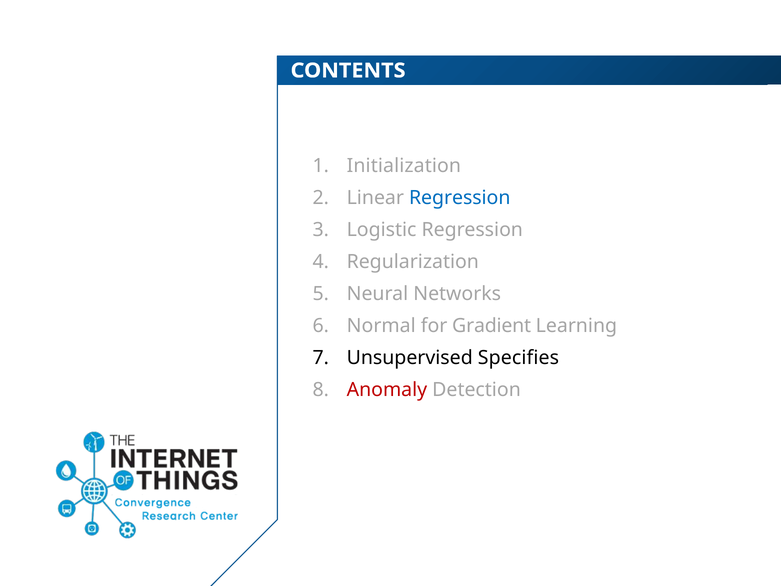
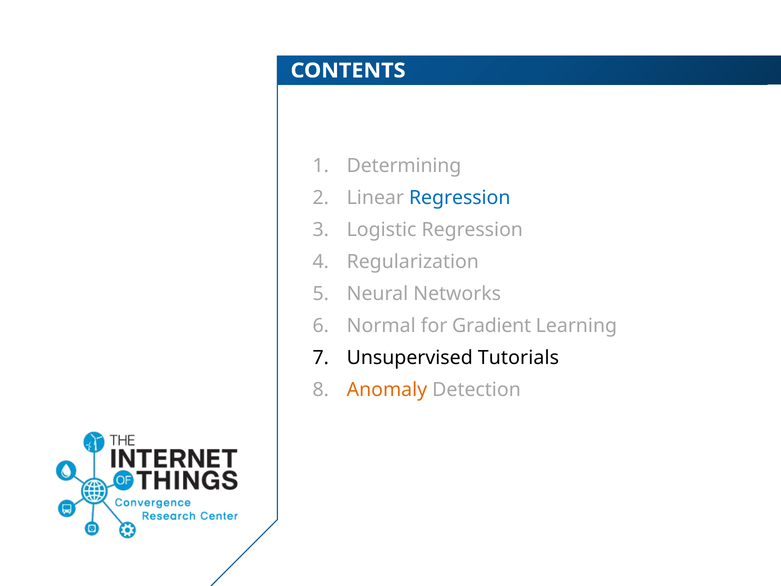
Initialization: Initialization -> Determining (404, 166)
Specifies: Specifies -> Tutorials (518, 358)
Anomaly colour: red -> orange (387, 389)
